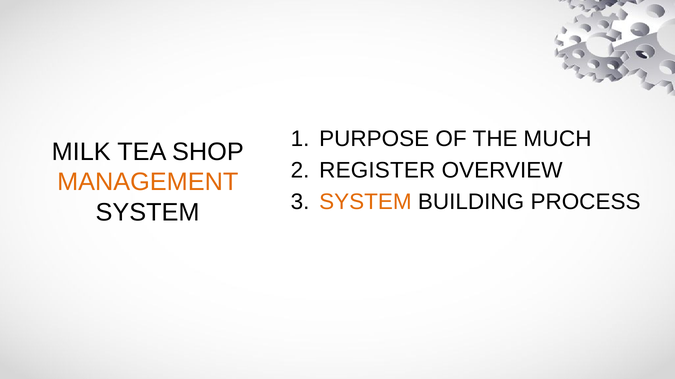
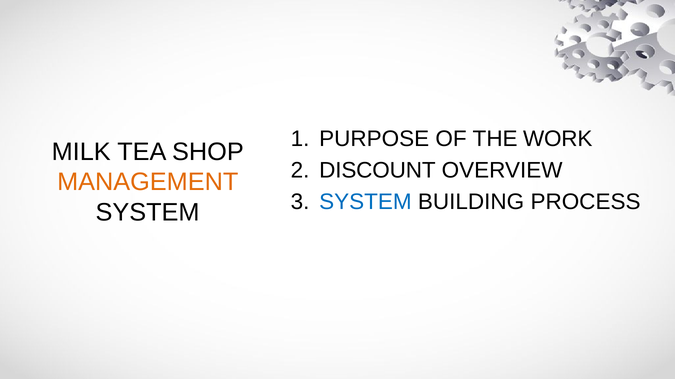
MUCH: MUCH -> WORK (558, 139)
REGISTER: REGISTER -> DISCOUNT (377, 170)
SYSTEM colour: orange -> blue (365, 202)
